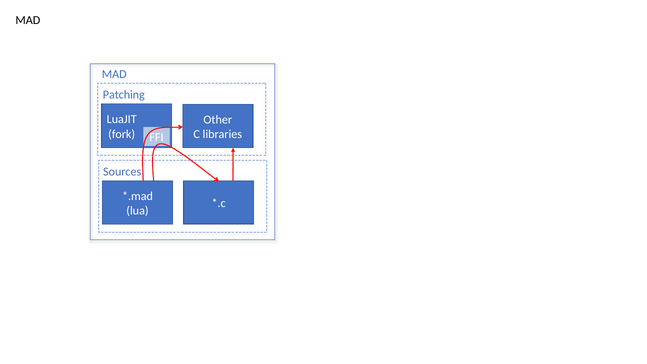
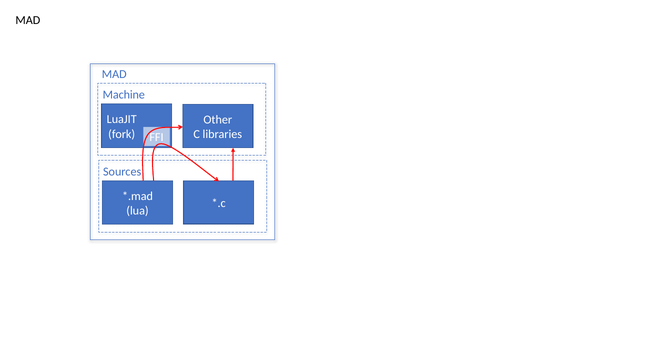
Patching: Patching -> Machine (124, 95)
